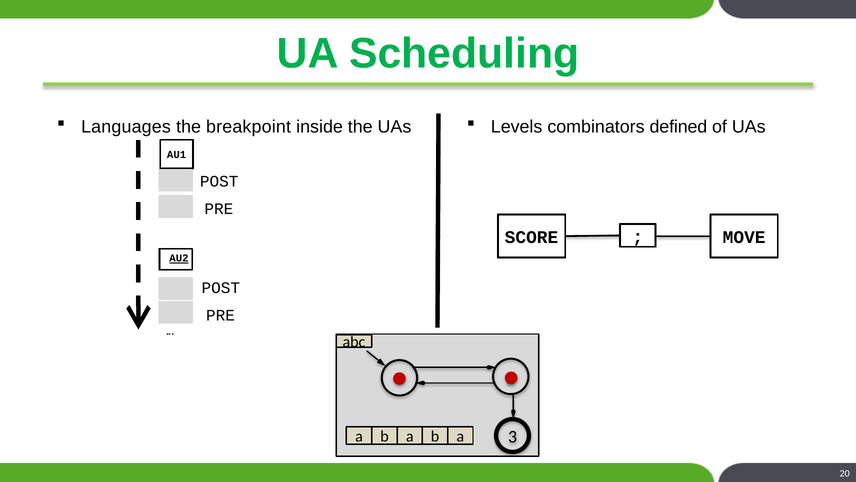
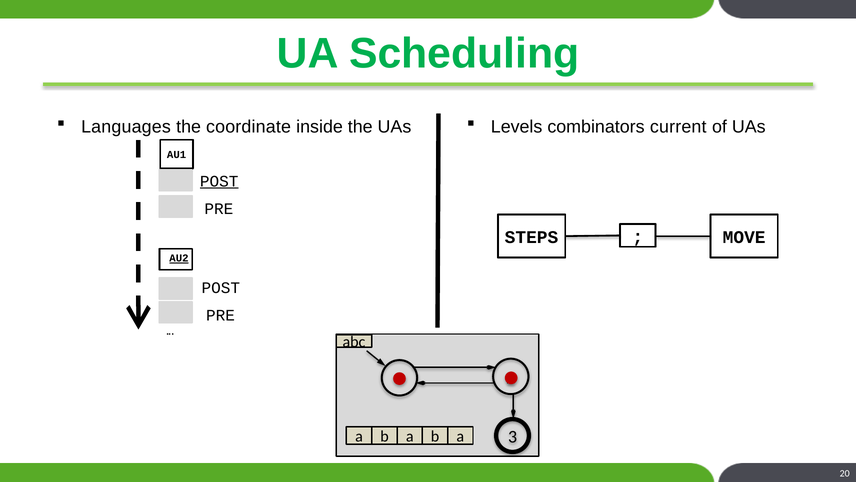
breakpoint: breakpoint -> coordinate (249, 127)
defined: defined -> current (678, 127)
POST underline: none -> present (219, 181)
SCORE: SCORE -> STEPS (532, 237)
